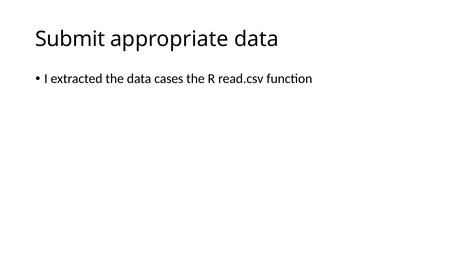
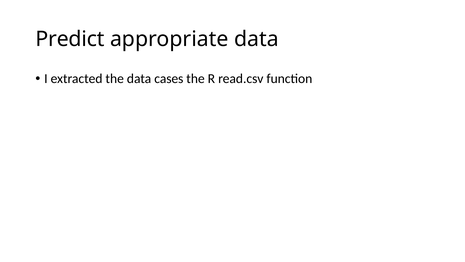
Submit: Submit -> Predict (70, 39)
